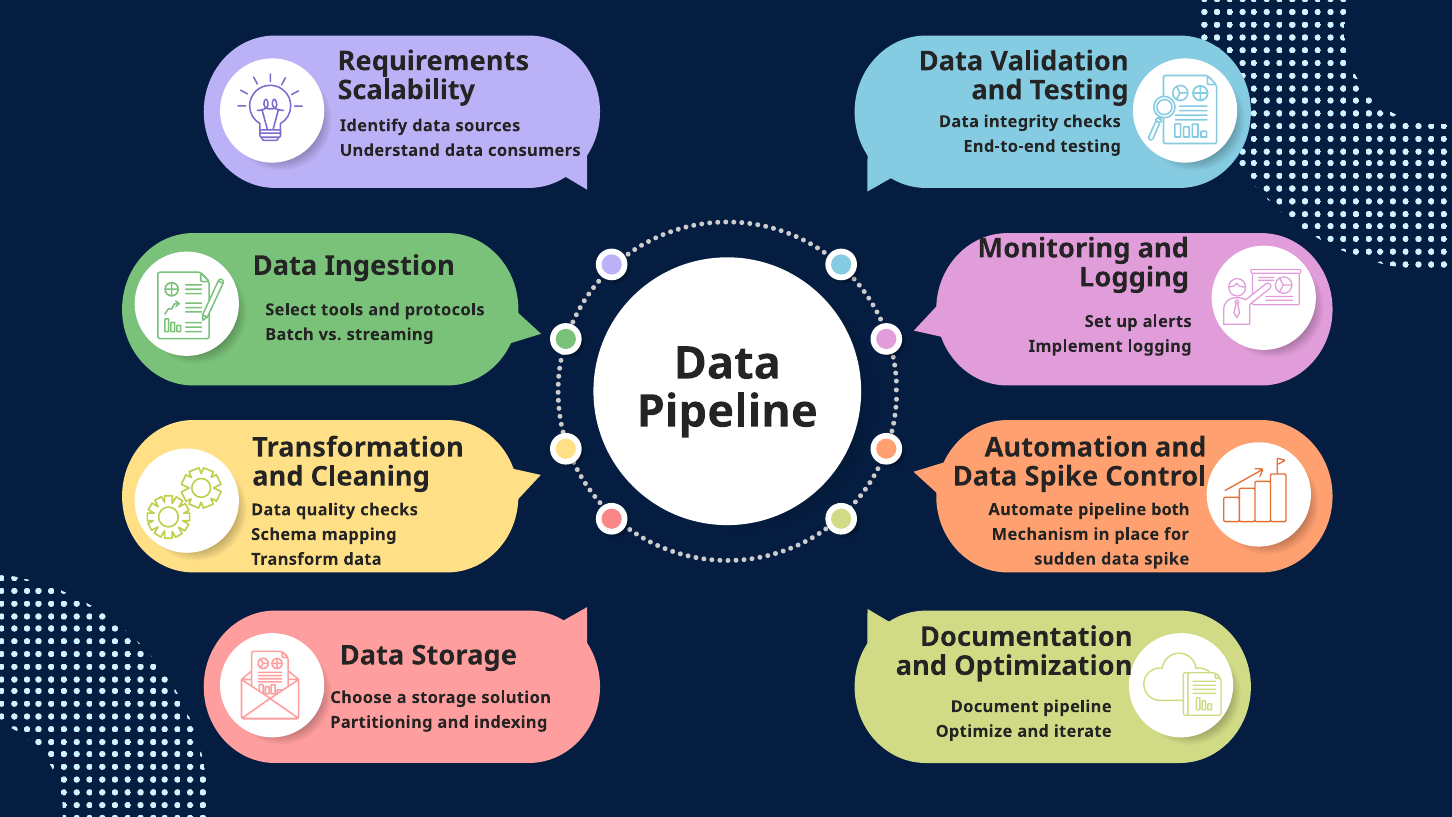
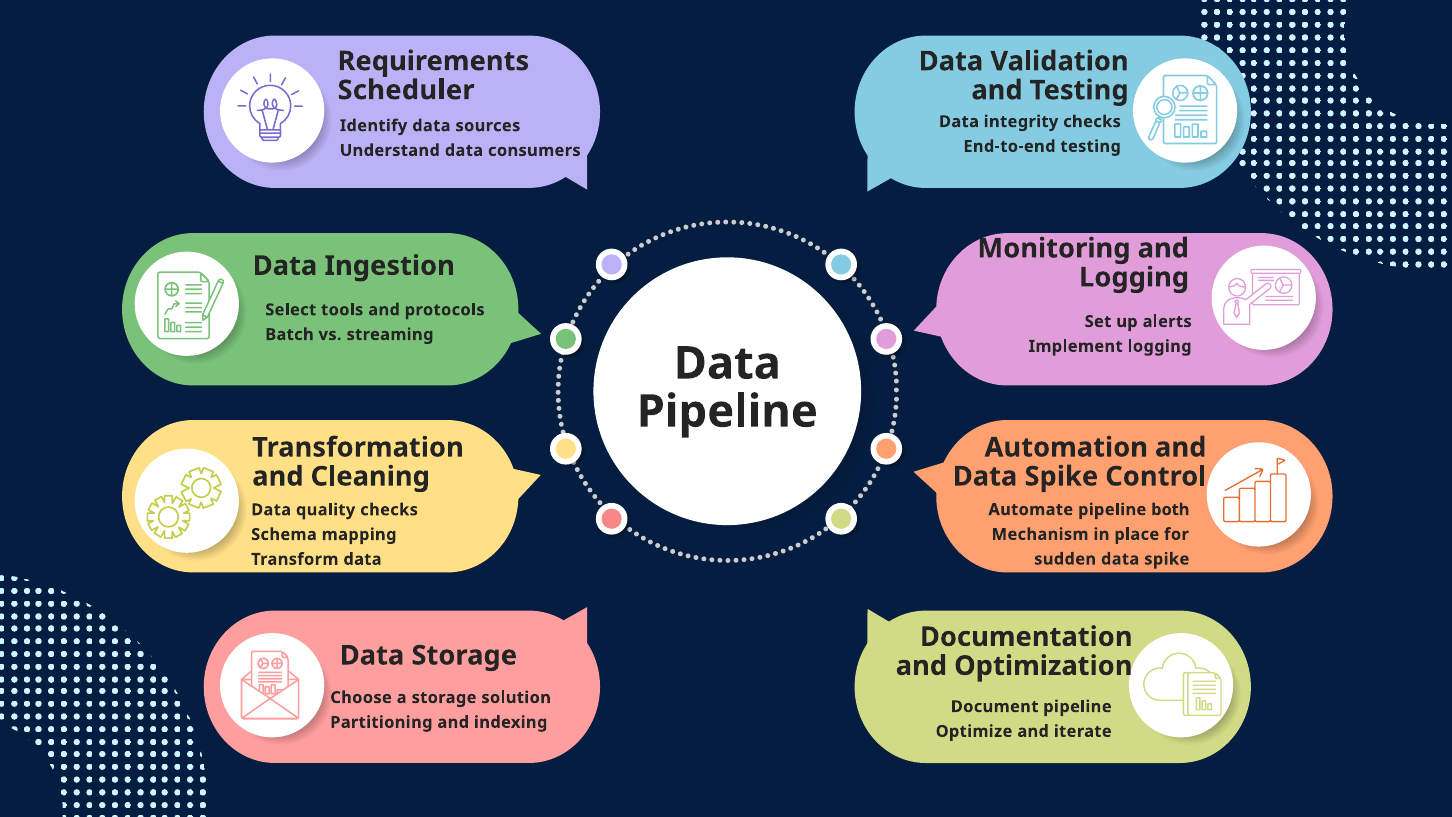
Scalability: Scalability -> Scheduler (406, 90)
